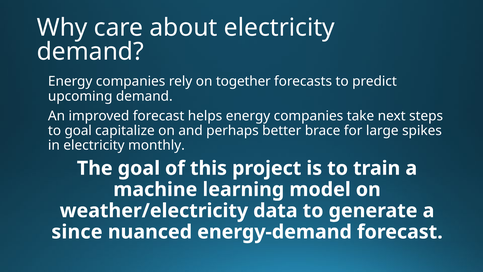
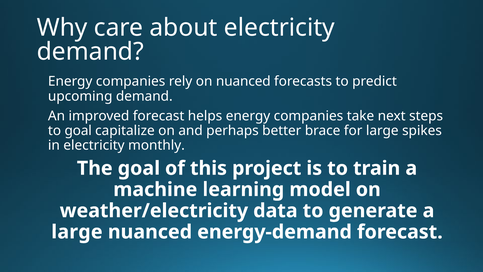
on together: together -> nuanced (243, 81)
since: since -> large (77, 232)
